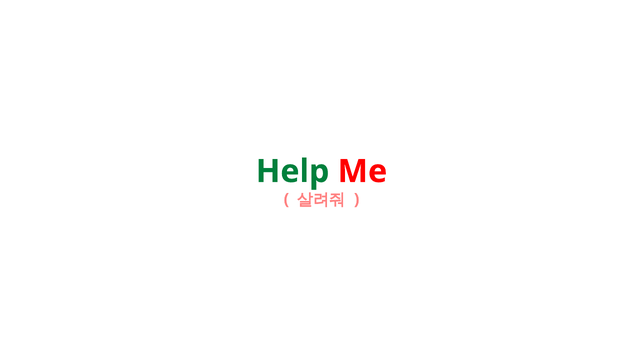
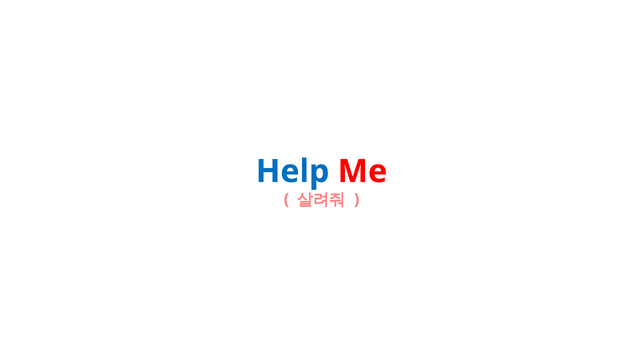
Help colour: green -> blue (293, 171)
